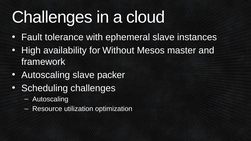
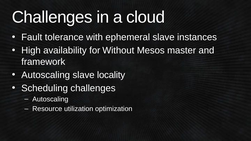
packer: packer -> locality (111, 75)
